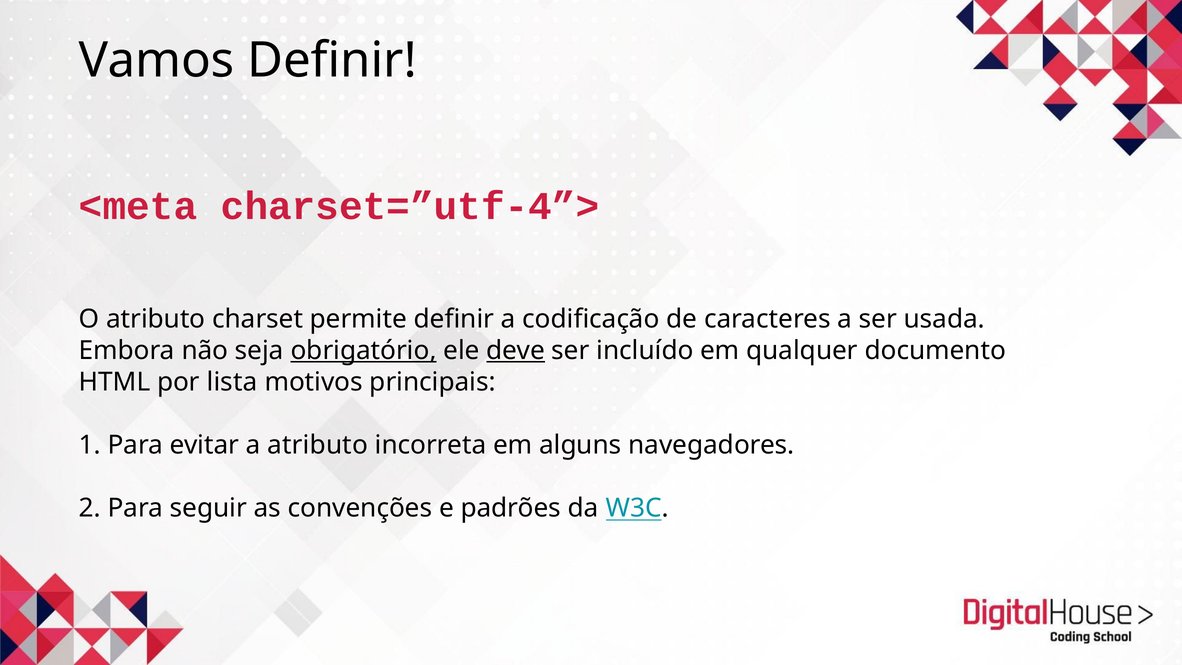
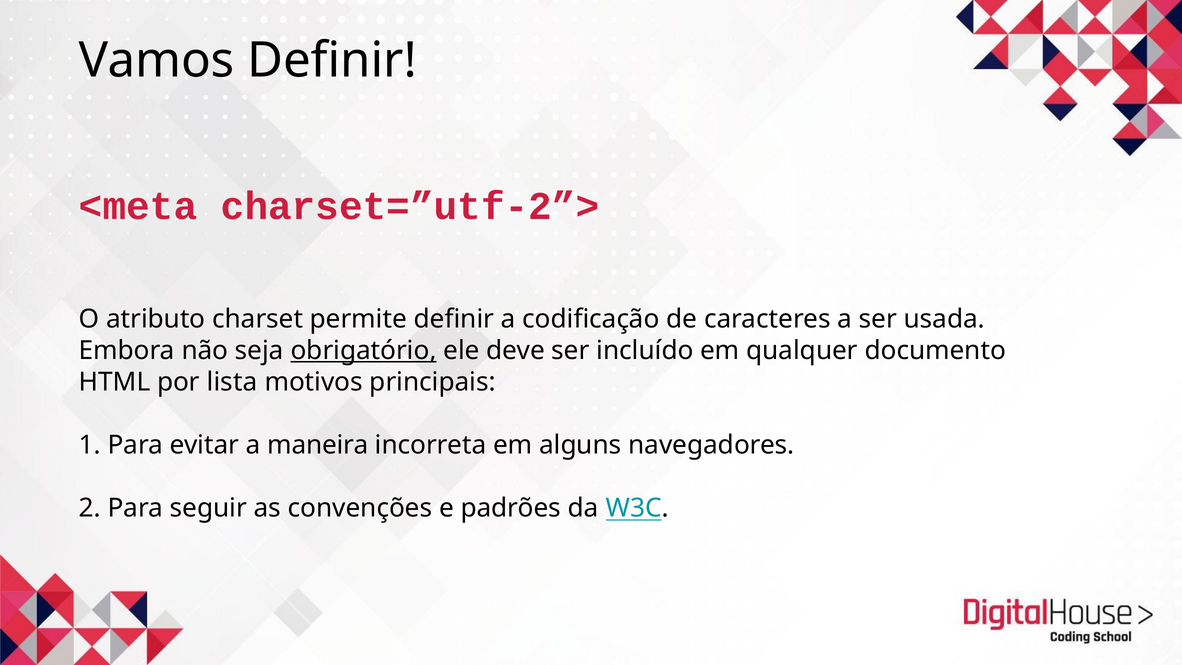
charset=”utf-4”>: charset=”utf-4”> -> charset=”utf-2”> (410, 206)
deve underline: present -> none (516, 350)
a atributo: atributo -> maneira (318, 445)
